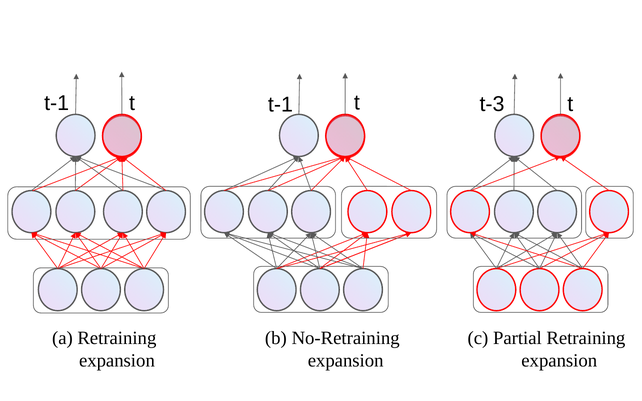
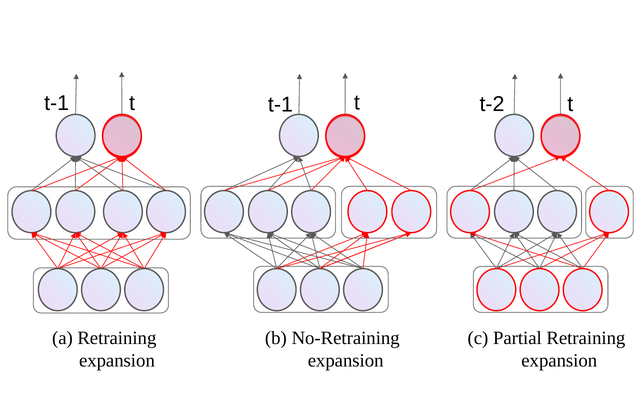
t-3: t-3 -> t-2 (492, 104)
